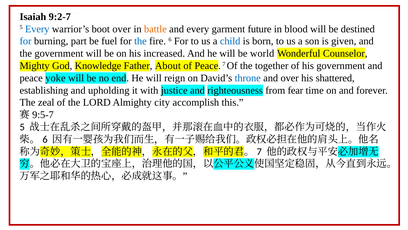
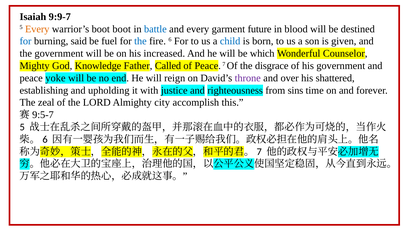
9:2-7: 9:2-7 -> 9:9-7 (60, 17)
Every colour: blue -> orange (37, 29)
boot over: over -> boot (122, 29)
battle colour: orange -> blue (155, 29)
part: part -> said (79, 41)
world: world -> which (262, 53)
About: About -> Called (168, 66)
together: together -> disgrace (272, 66)
throne colour: blue -> purple (248, 78)
fear: fear -> sins (295, 90)
